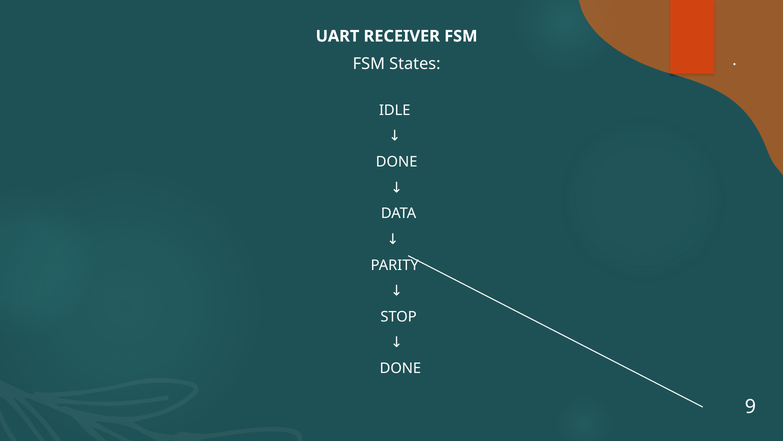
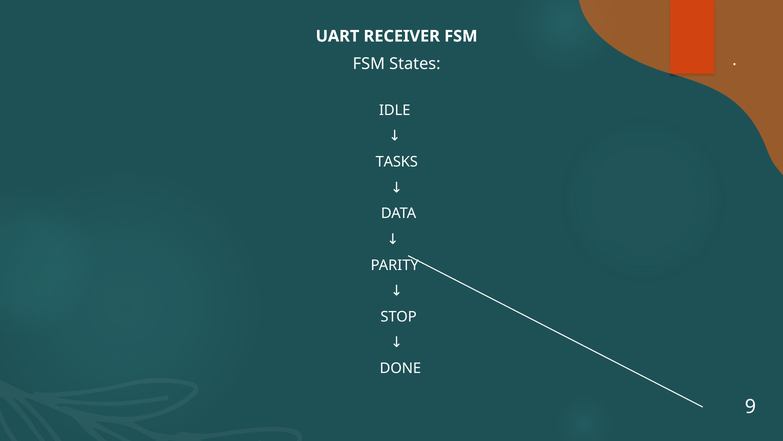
DONE: DONE -> TASKS (397, 162)
